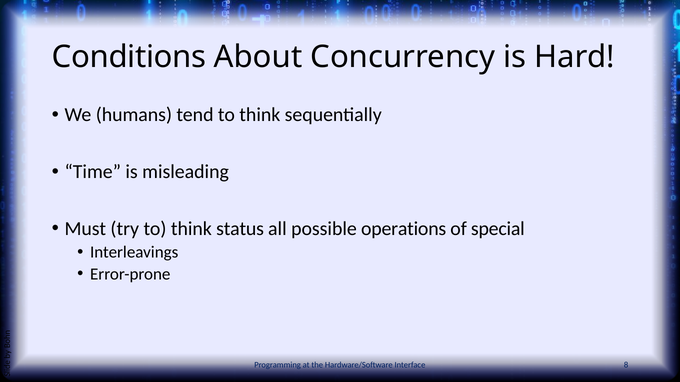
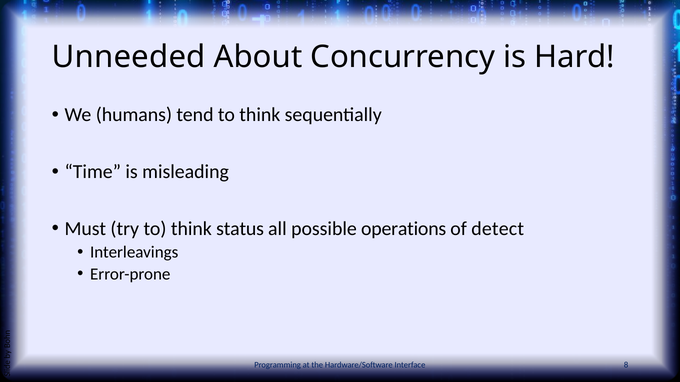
Conditions: Conditions -> Unneeded (129, 57)
special: special -> detect (498, 229)
